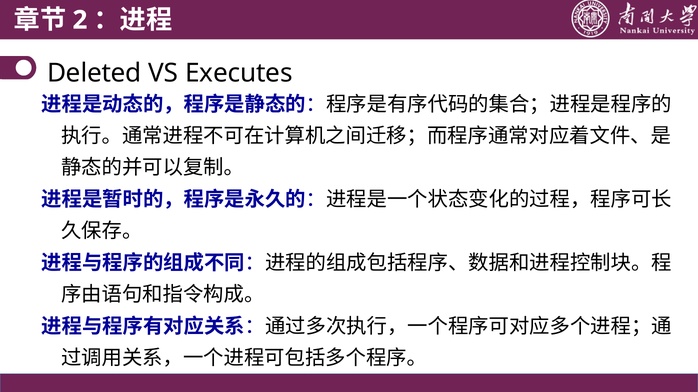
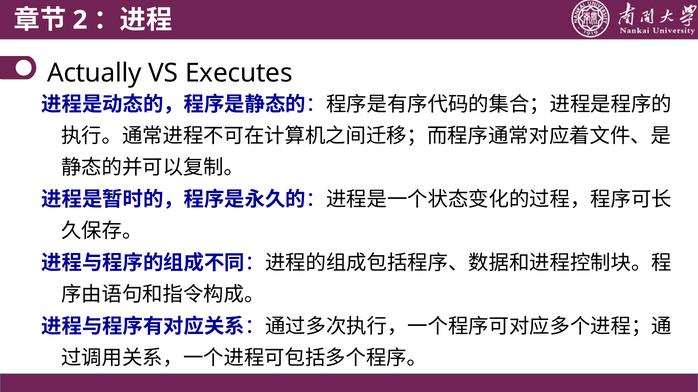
Deleted: Deleted -> Actually (94, 73)
